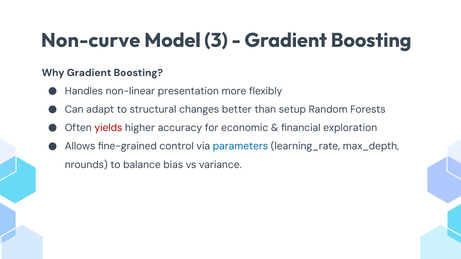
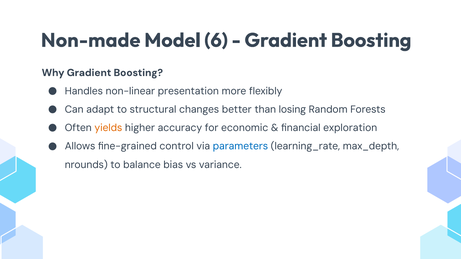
Non-curve: Non-curve -> Non-made (91, 40)
3: 3 -> 6 (216, 40)
setup: setup -> losing (292, 110)
yields colour: red -> orange (108, 128)
